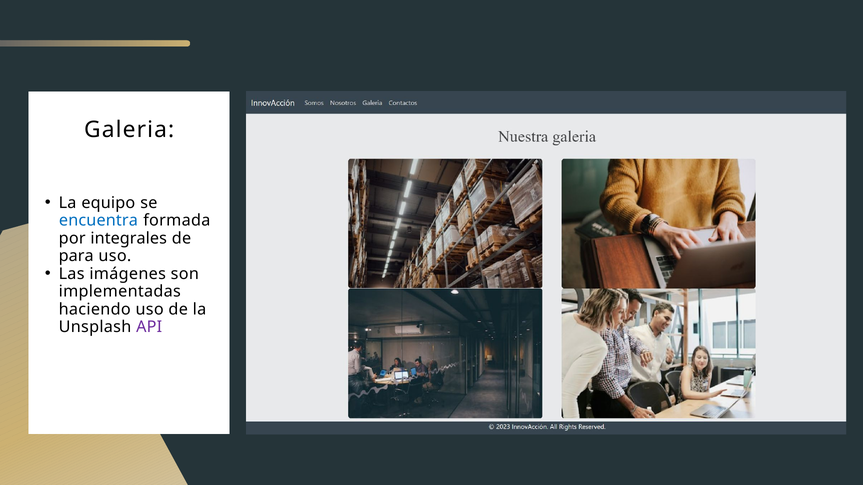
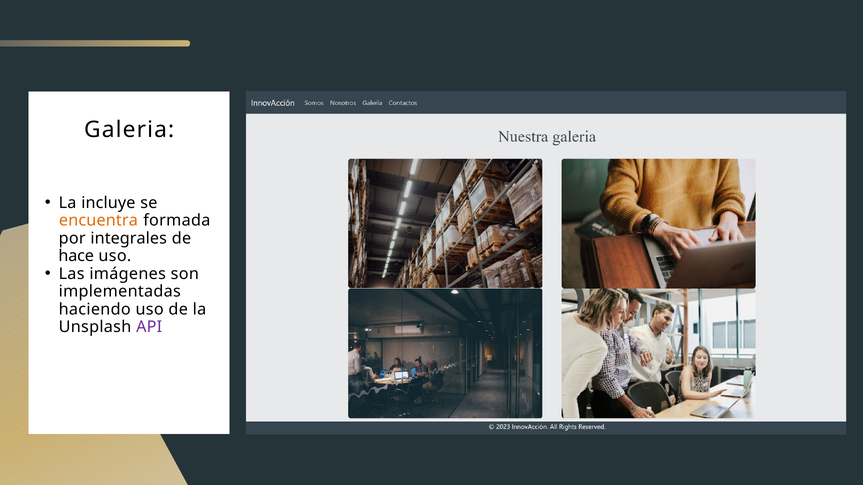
equipo: equipo -> incluye (108, 203)
encuentra colour: blue -> orange (98, 221)
para: para -> hace (76, 256)
